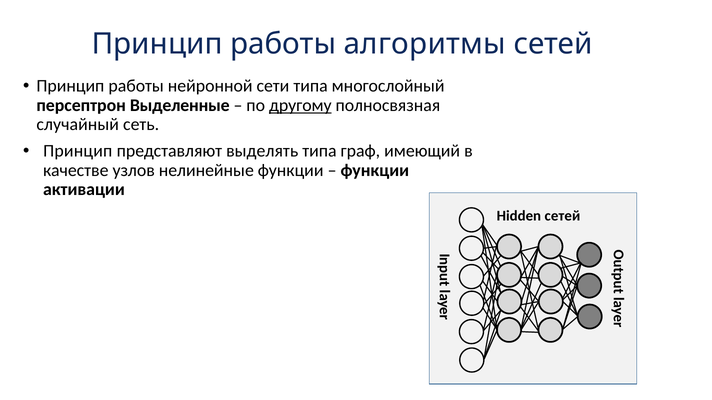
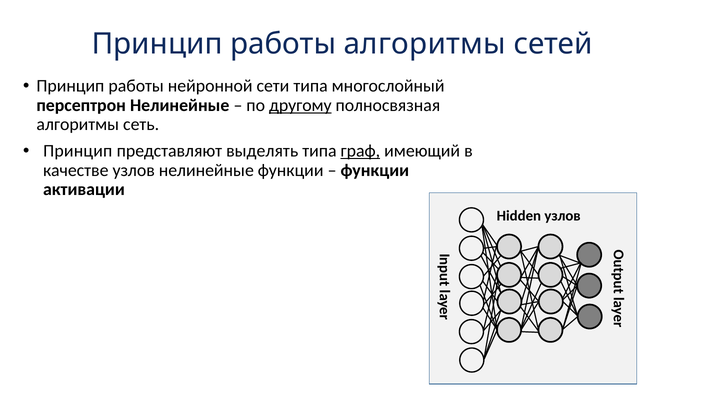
персептрон Выделенные: Выделенные -> Нелинейные (180, 105)
случайный: случайный -> алгоритмы (78, 125)
граф underline: none -> present (360, 151)
Hidden сетей: сетей -> узлов (563, 216)
